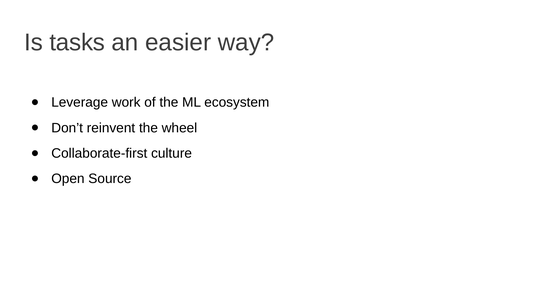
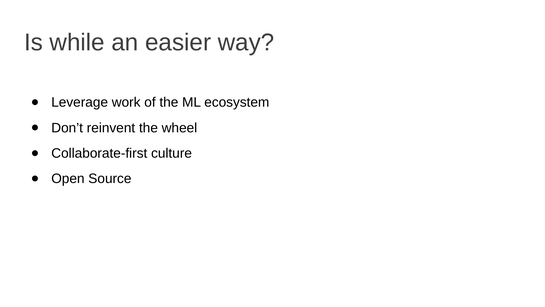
tasks: tasks -> while (77, 43)
